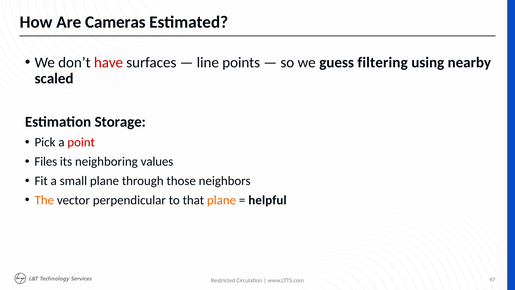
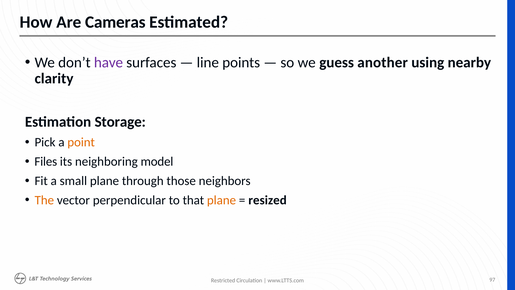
have colour: red -> purple (109, 62)
filtering: filtering -> another (383, 62)
scaled: scaled -> clarity (54, 79)
point colour: red -> orange (81, 142)
values: values -> model (157, 161)
helpful: helpful -> resized (268, 200)
